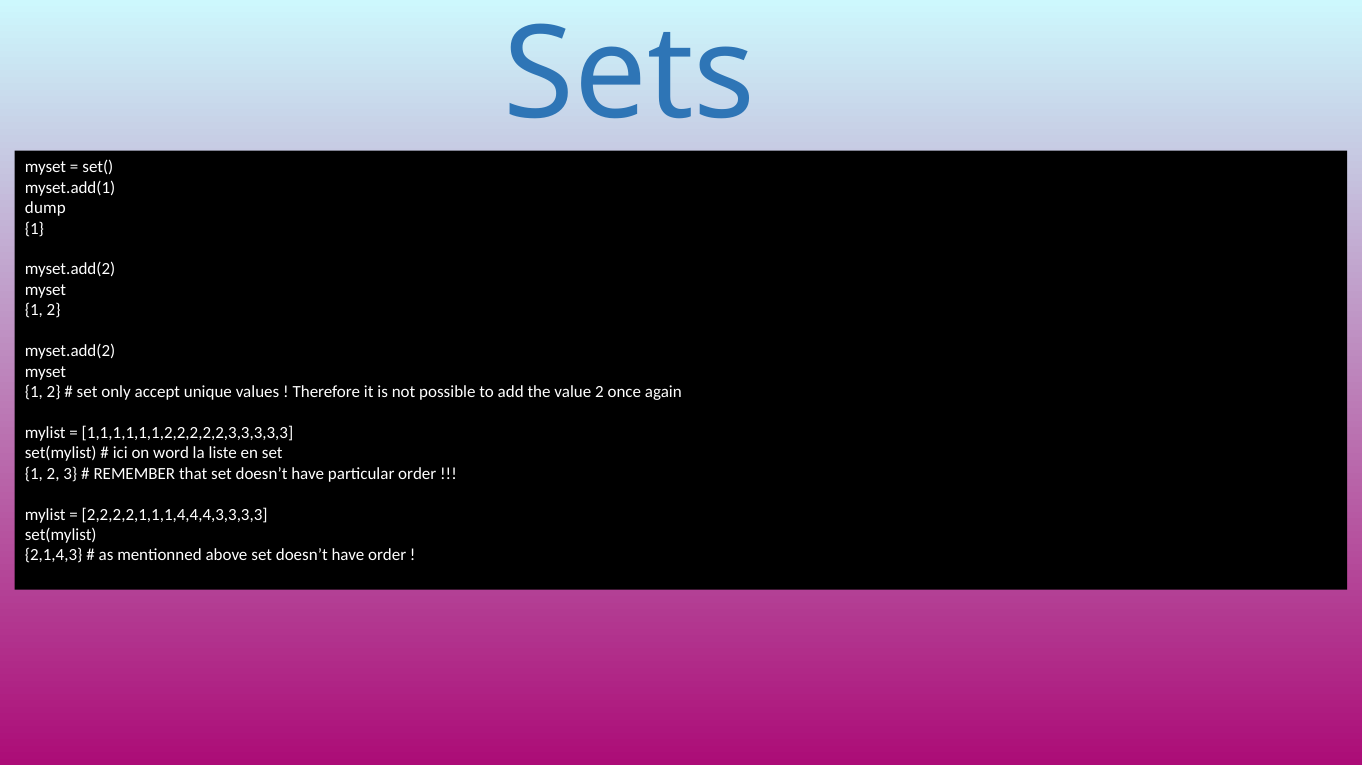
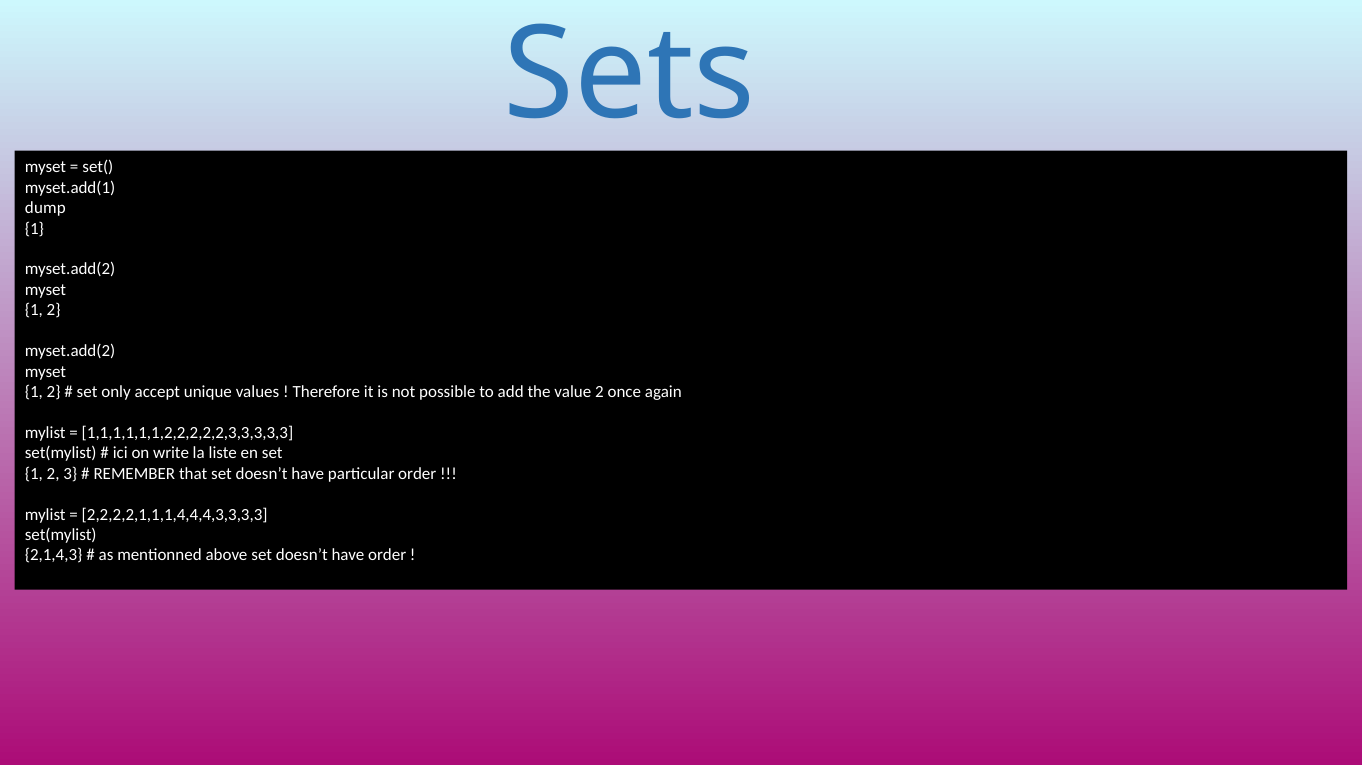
word: word -> write (171, 453)
